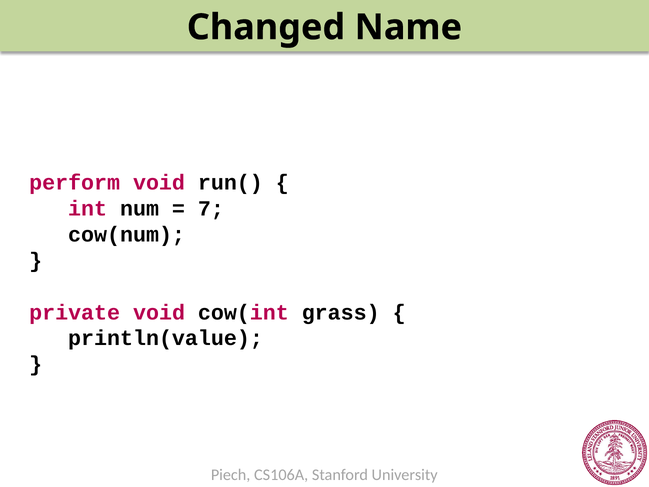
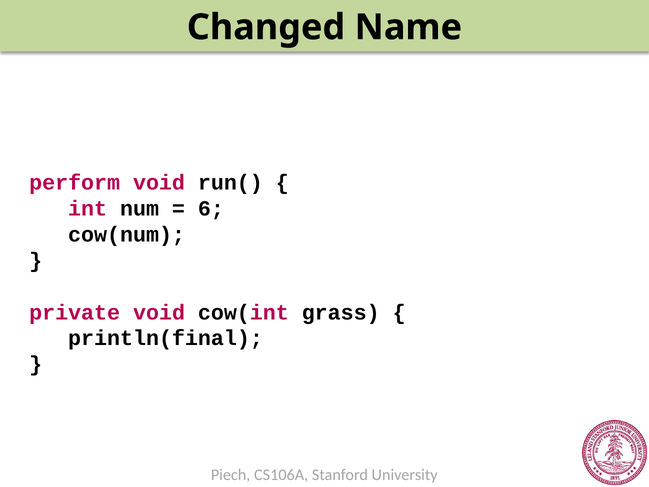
7: 7 -> 6 (211, 208)
println(value: println(value -> println(final (166, 338)
